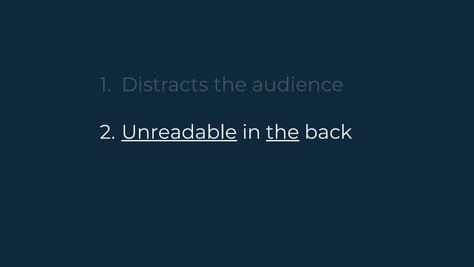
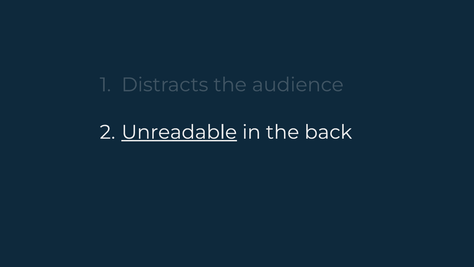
the underline: present -> none (283, 132)
